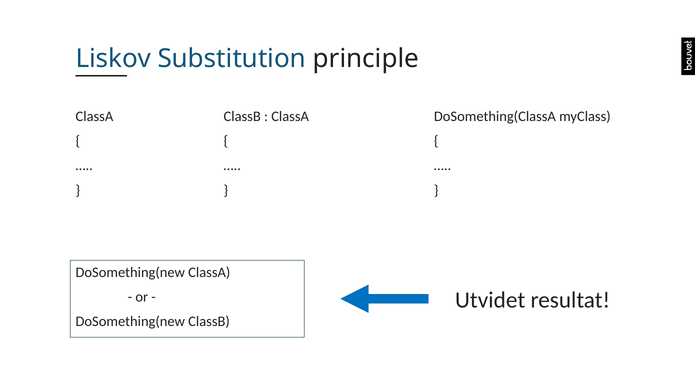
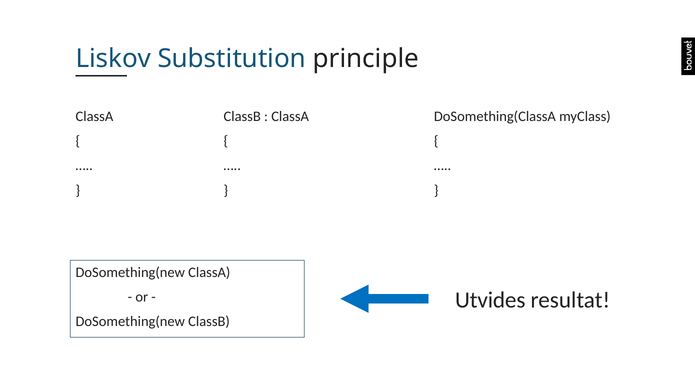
Utvidet: Utvidet -> Utvides (490, 300)
